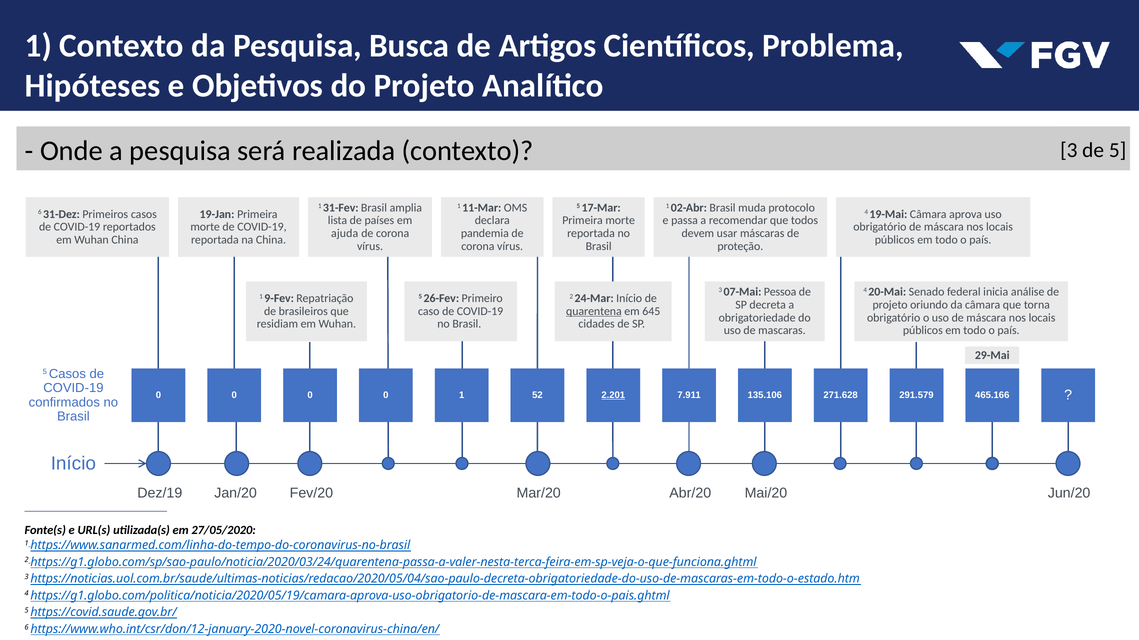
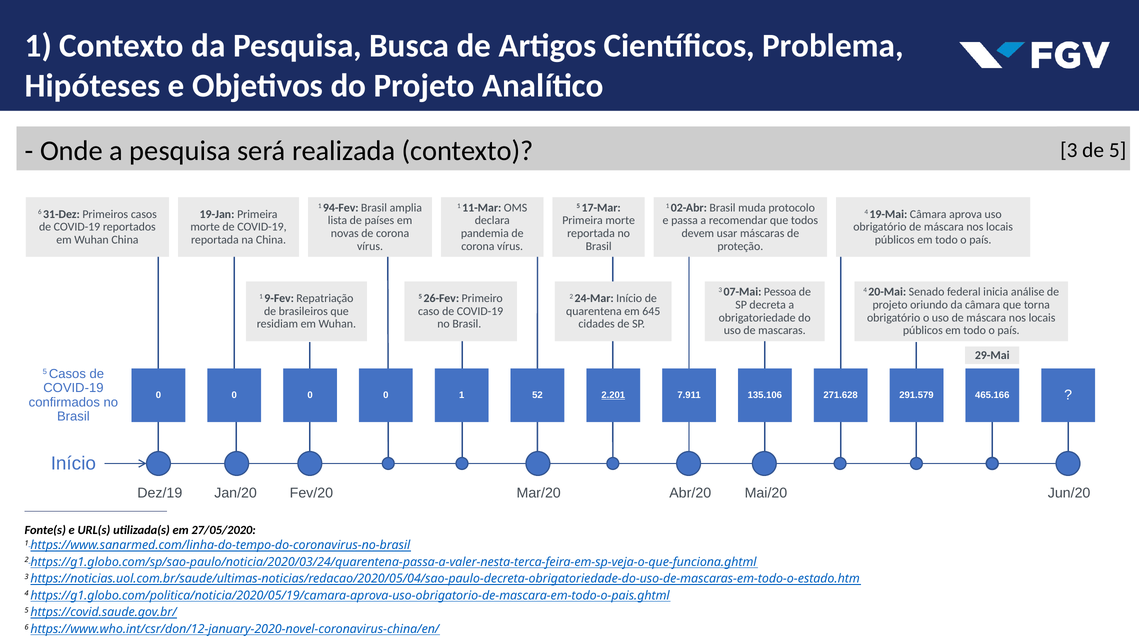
31-Fev: 31-Fev -> 94-Fev (341, 208)
ajuda: ajuda -> novas (345, 234)
quarentena underline: present -> none (594, 312)
